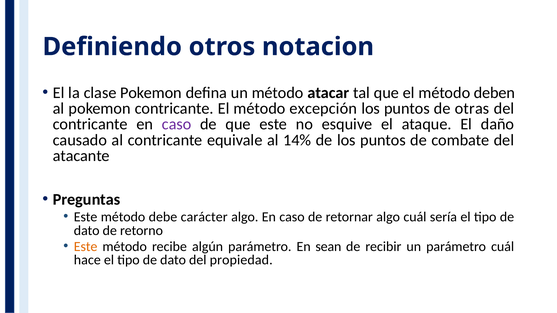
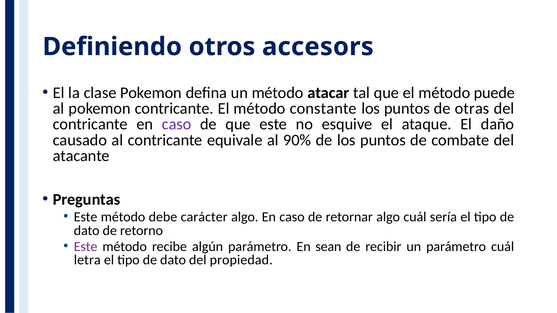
notacion: notacion -> accesors (318, 47)
deben: deben -> puede (494, 93)
excepción: excepción -> constante (323, 109)
14%: 14% -> 90% (297, 140)
Este colour: orange -> purple (86, 247)
hace: hace -> letra (87, 260)
